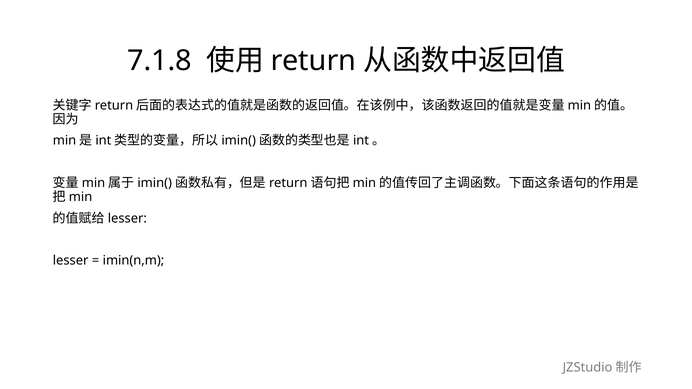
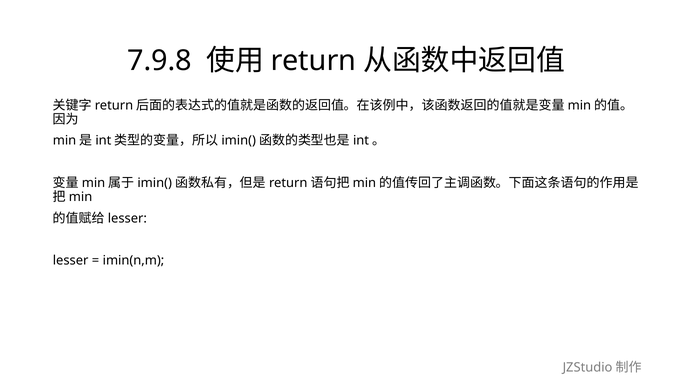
7.1.8: 7.1.8 -> 7.9.8 (160, 61)
